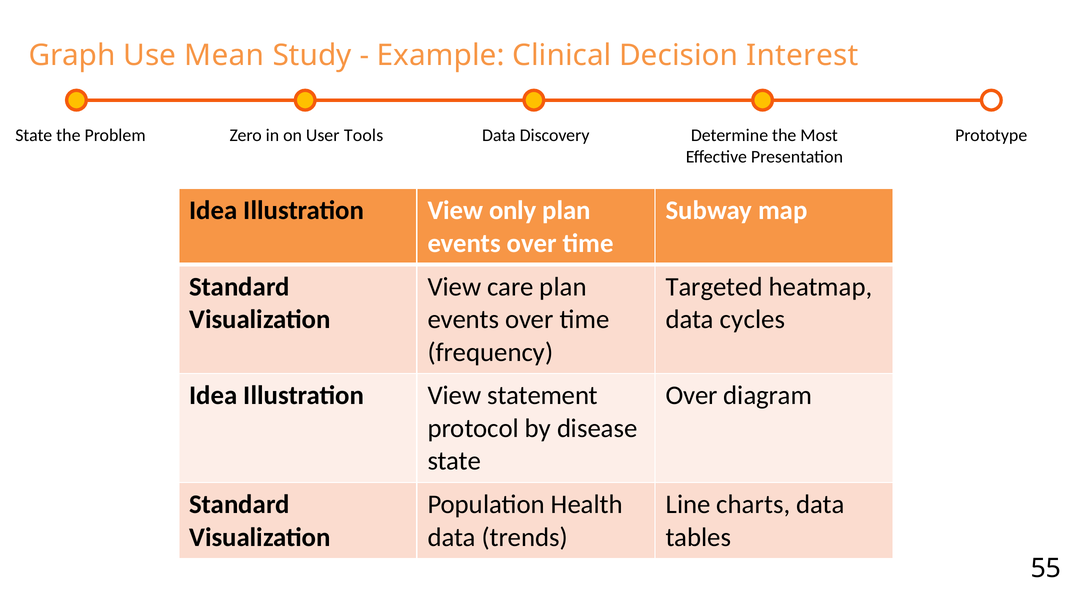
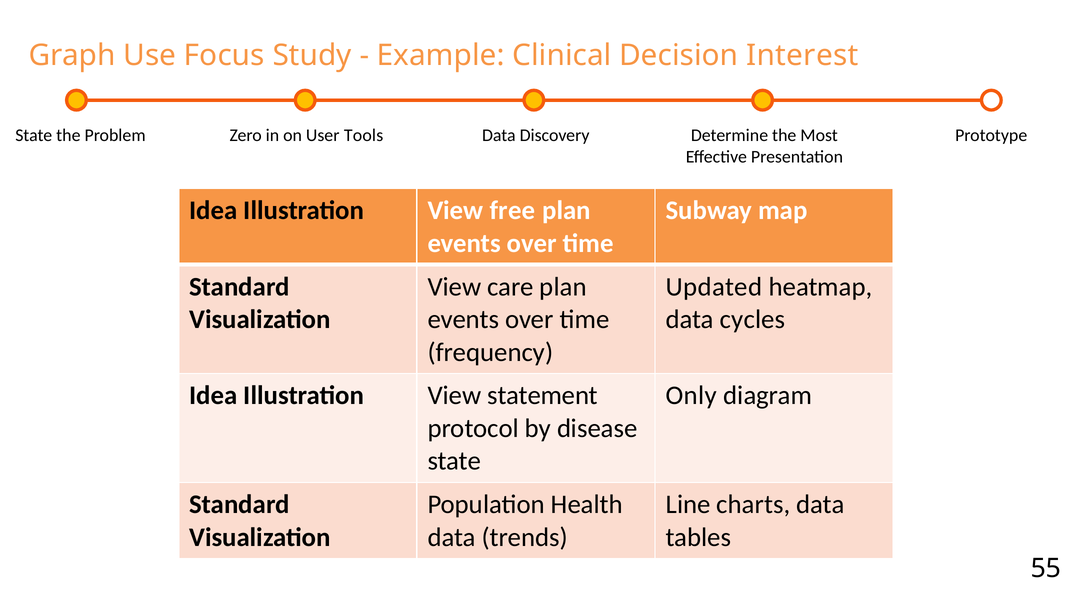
Mean: Mean -> Focus (224, 55)
only: only -> free (513, 211)
Targeted: Targeted -> Updated (714, 287)
Over: Over -> Only (691, 396)
